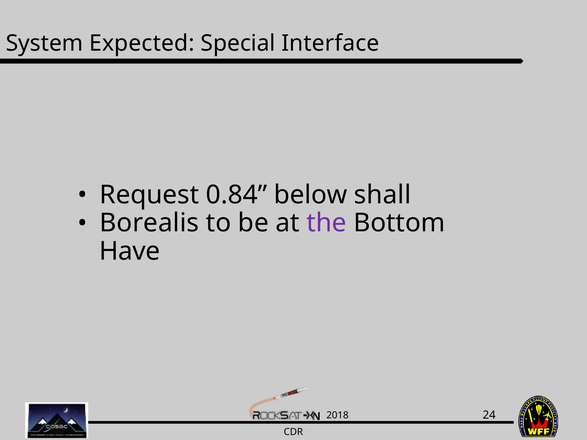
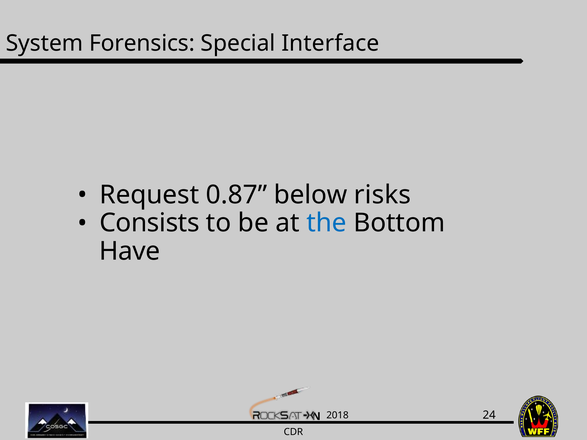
Expected: Expected -> Forensics (142, 43)
0.84: 0.84 -> 0.87 (237, 195)
shall: shall -> risks (382, 195)
Borealis: Borealis -> Consists (149, 223)
the colour: purple -> blue (327, 223)
